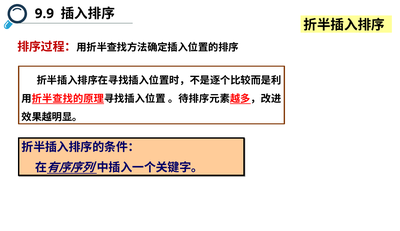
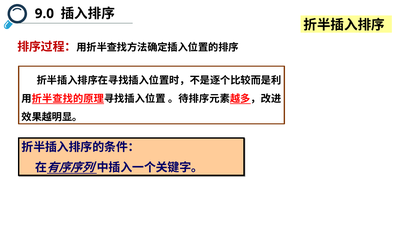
9.9: 9.9 -> 9.0 (44, 14)
